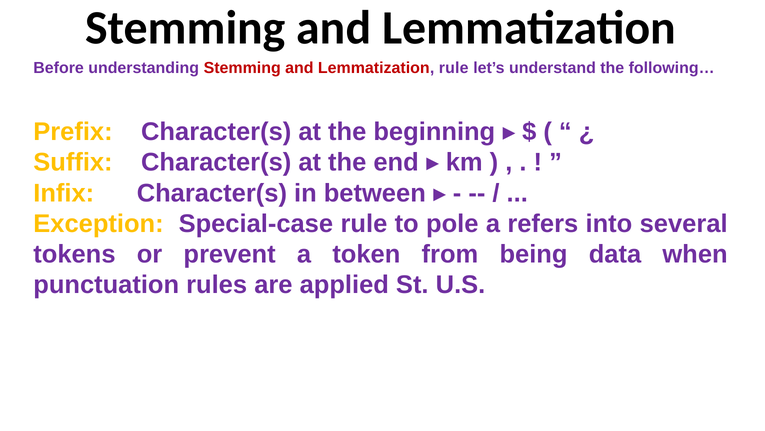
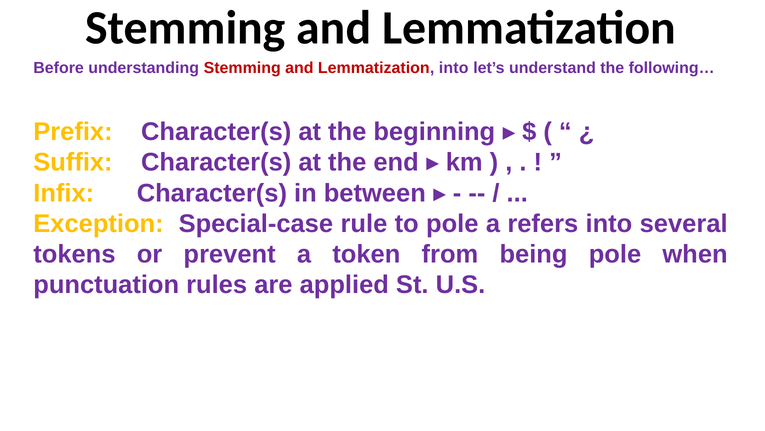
Lemmatization rule: rule -> into (454, 68)
being data: data -> pole (615, 254)
